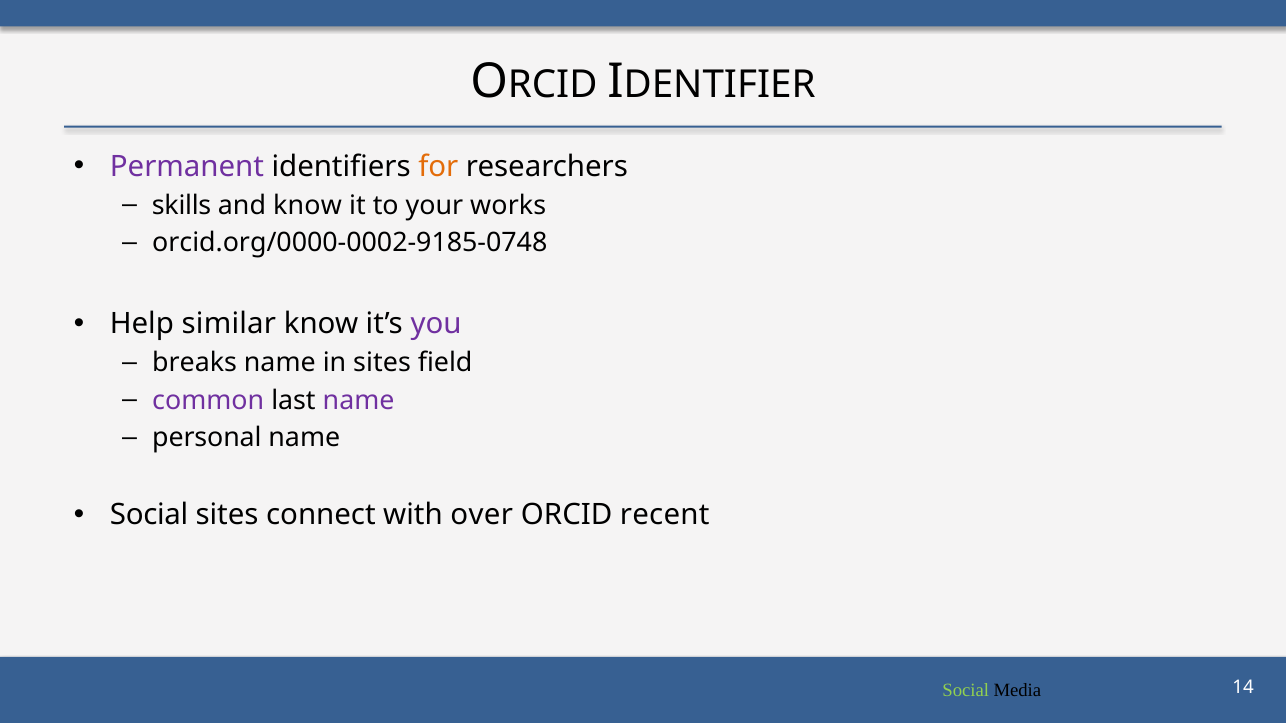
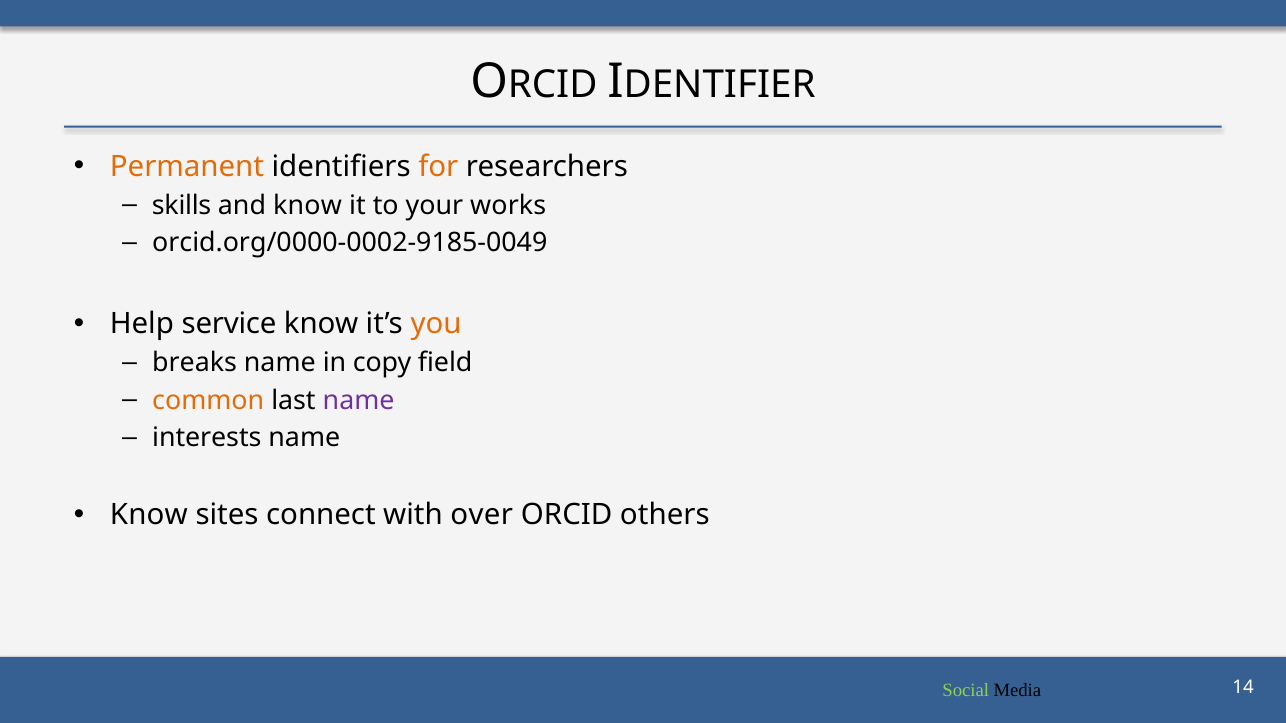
Permanent colour: purple -> orange (187, 167)
orcid.org/0000-0002-9185-0748: orcid.org/0000-0002-9185-0748 -> orcid.org/0000-0002-9185-0049 (350, 243)
similar: similar -> service (229, 324)
you colour: purple -> orange (436, 324)
in sites: sites -> copy (382, 363)
common colour: purple -> orange (208, 400)
personal: personal -> interests (207, 438)
Social: Social -> Know (149, 515)
recent: recent -> others (665, 515)
